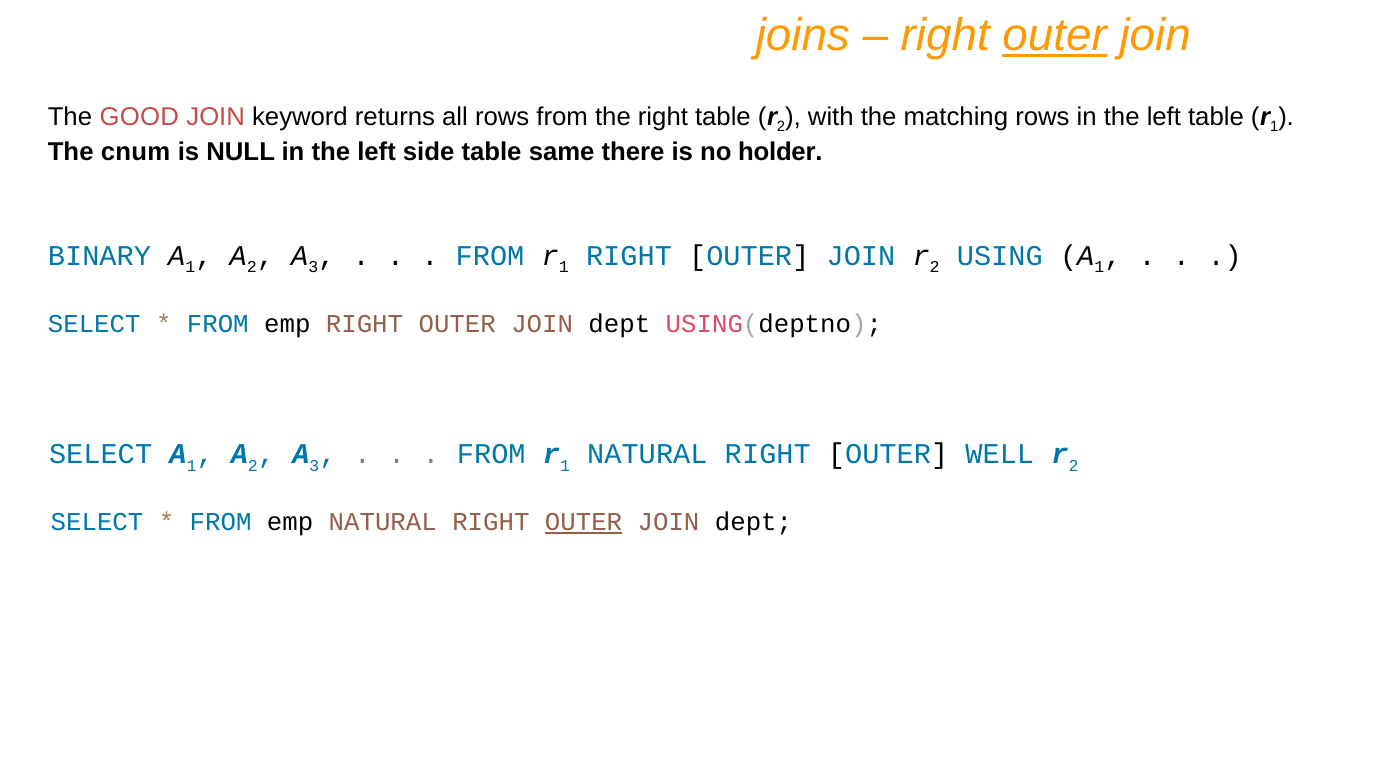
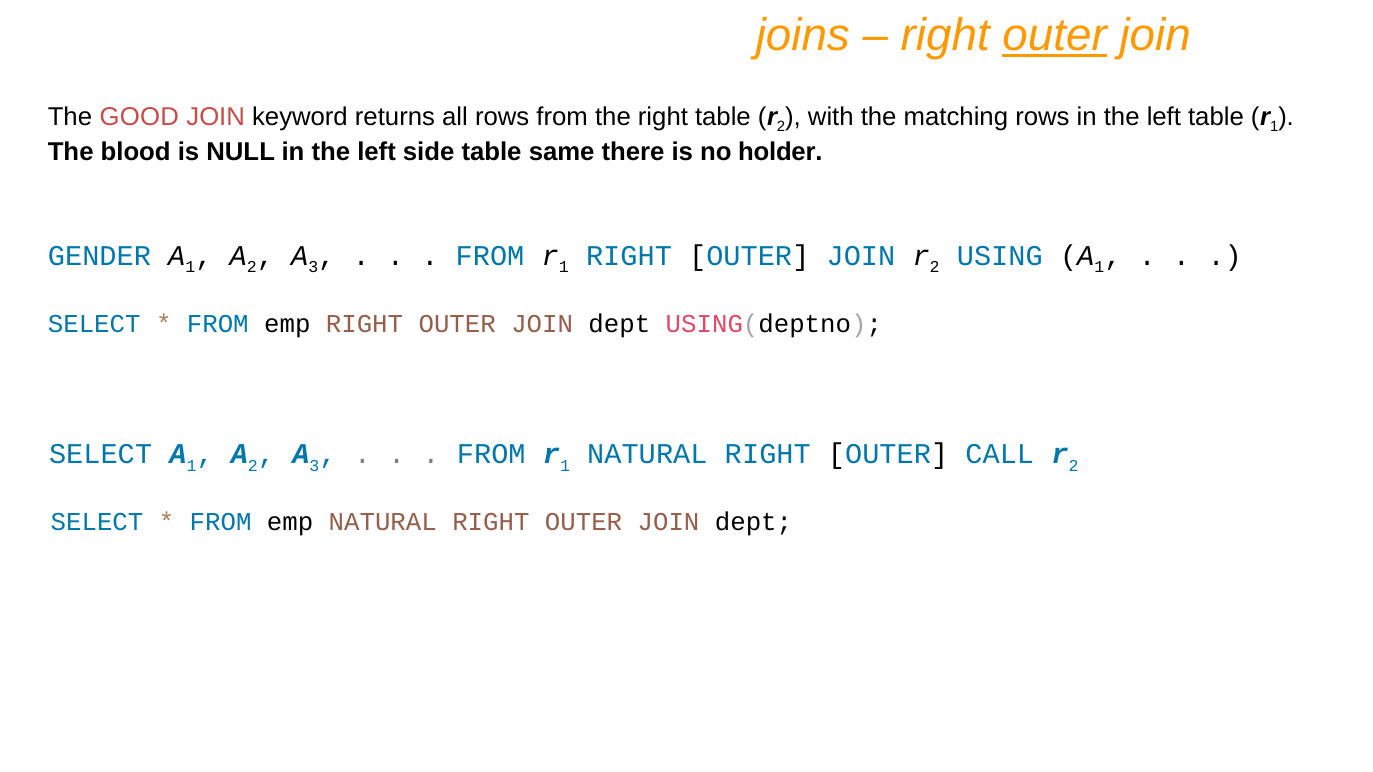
cnum: cnum -> blood (136, 152)
BINARY: BINARY -> GENDER (99, 256)
WELL: WELL -> CALL (1000, 455)
OUTER underline: present -> none (584, 522)
